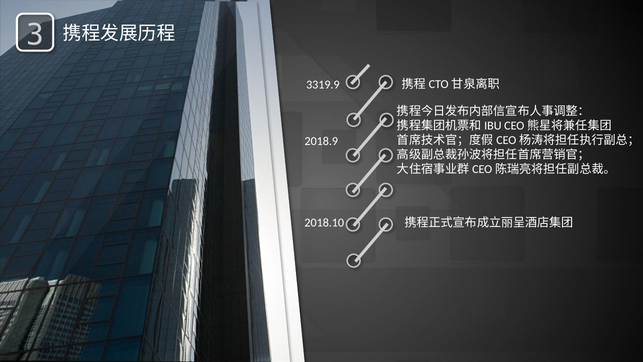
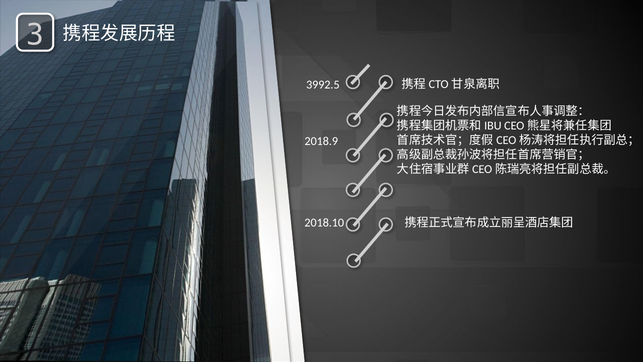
3319.9: 3319.9 -> 3992.5 (323, 85)
